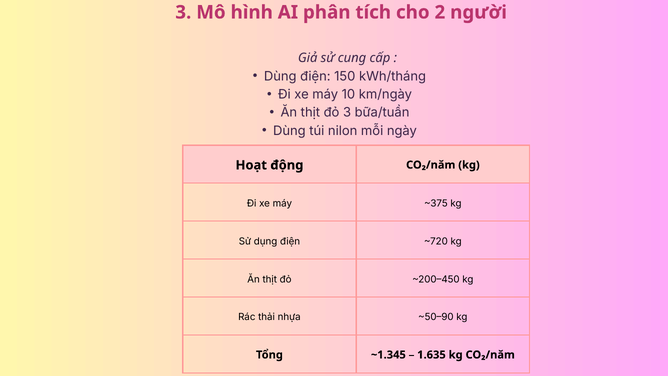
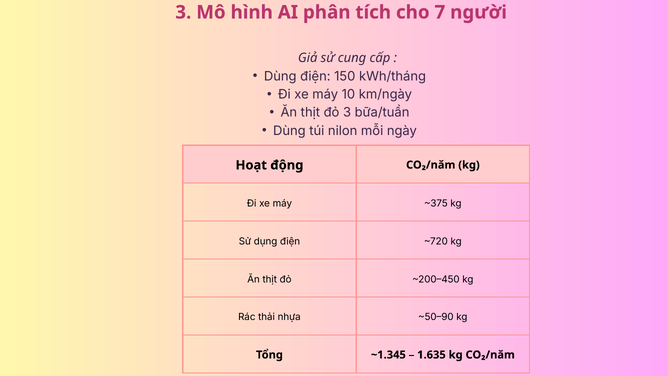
2: 2 -> 7 (440, 12)
